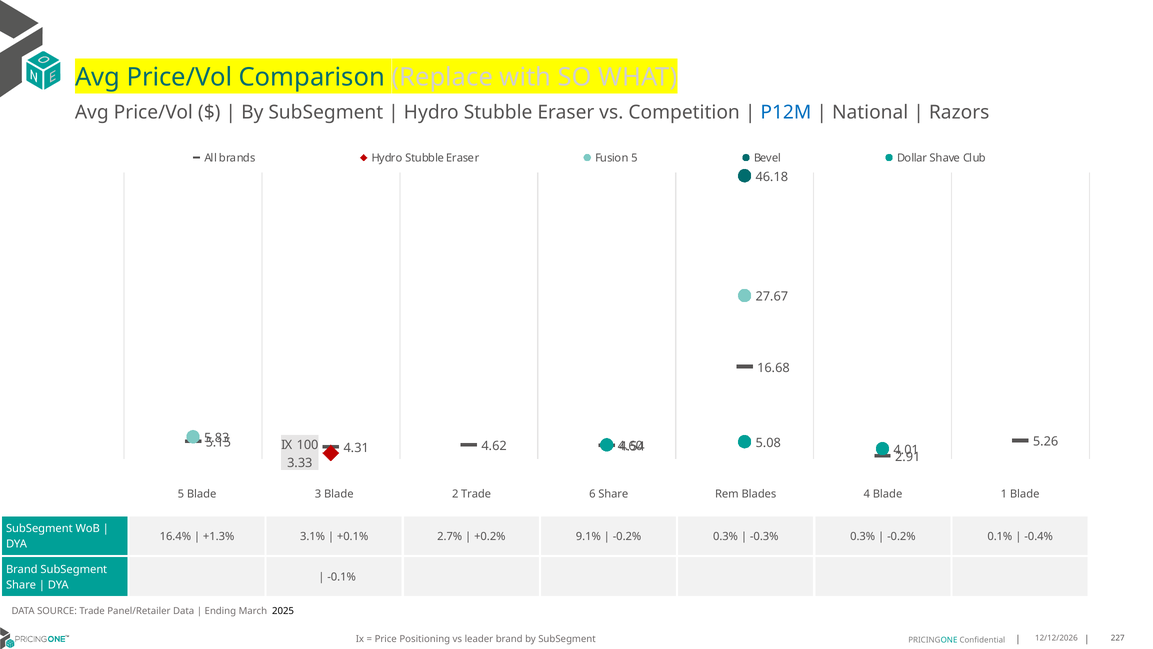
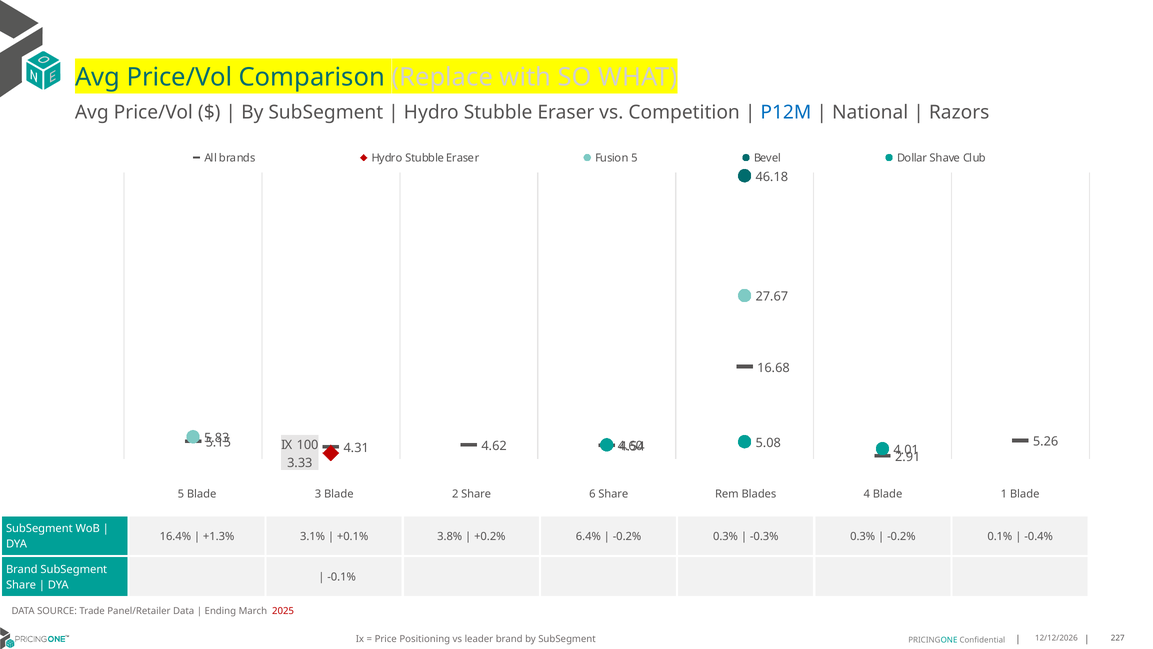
2 Trade: Trade -> Share (476, 494)
2.7%: 2.7% -> 3.8% (450, 536)
9.1%: 9.1% -> 6.4% (588, 536)
2025 colour: black -> red (283, 611)
